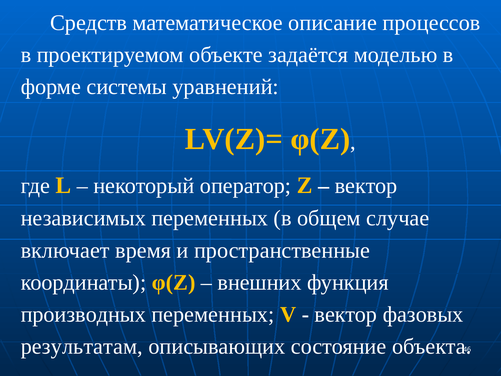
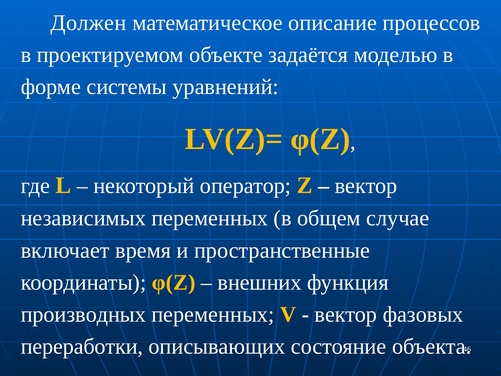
Средств: Средств -> Должен (88, 23)
результатам: результатам -> переработки (82, 346)
